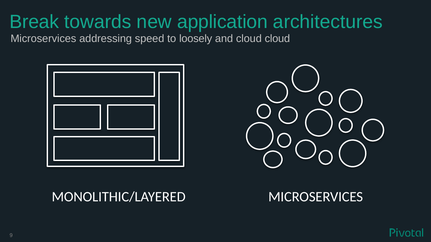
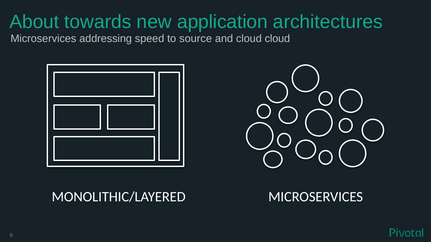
Break: Break -> About (34, 22)
loosely: loosely -> source (196, 39)
